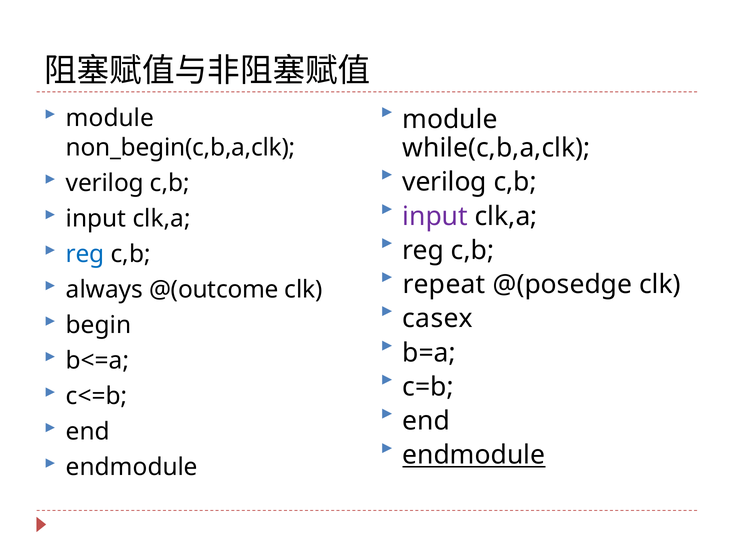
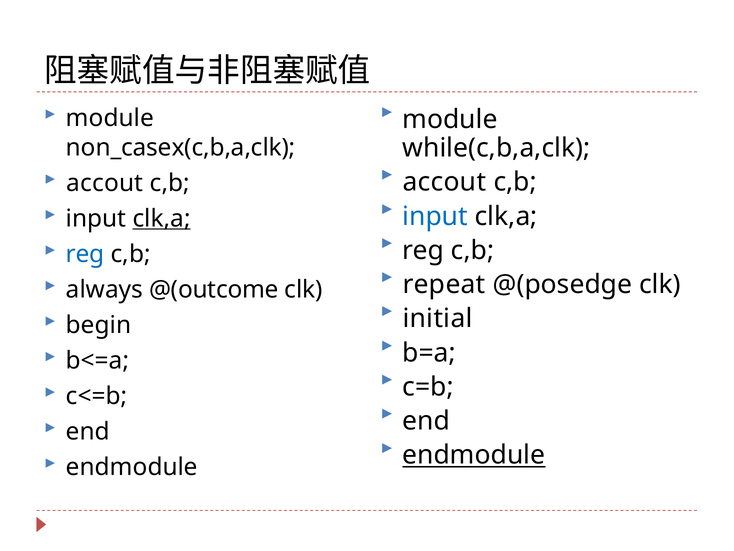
non_begin(c,b,a,clk: non_begin(c,b,a,clk -> non_casex(c,b,a,clk (181, 147)
verilog: verilog -> accout (444, 182)
verilog: verilog -> accout (105, 183)
input colour: purple -> blue (435, 216)
clk,a underline: none -> present (162, 218)
casex: casex -> initial (438, 318)
